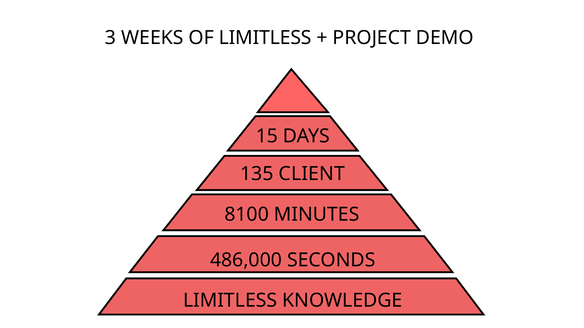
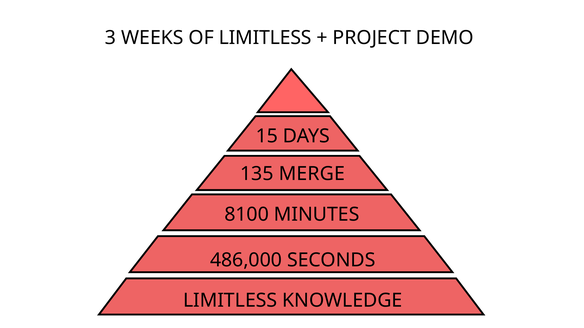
CLIENT: CLIENT -> MERGE (312, 174)
